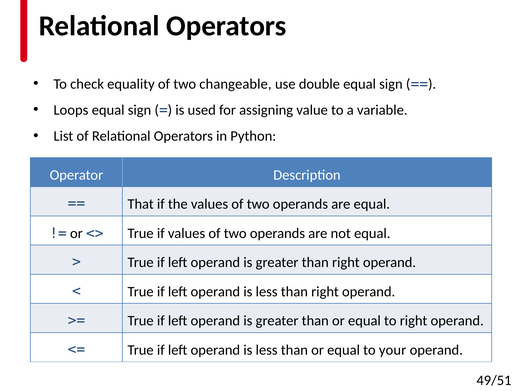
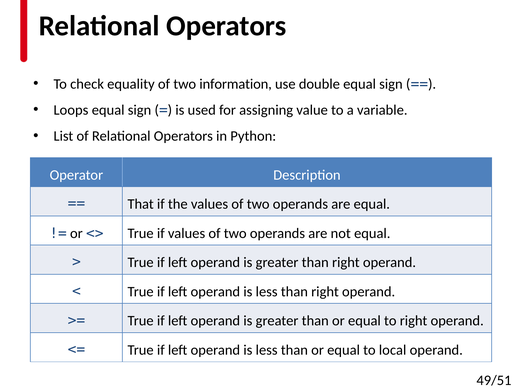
changeable: changeable -> information (236, 84)
your: your -> local (393, 350)
